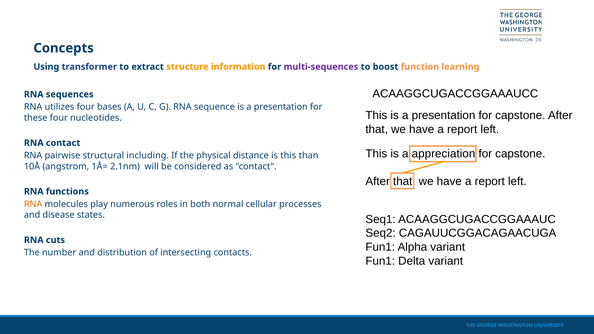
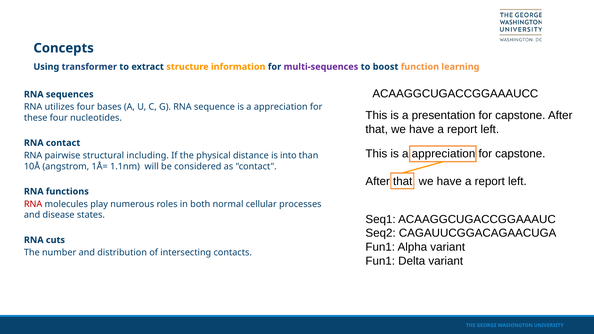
sequence is a presentation: presentation -> appreciation (281, 107)
is this: this -> into (288, 156)
2.1nm: 2.1nm -> 1.1nm (125, 166)
RNA colour: orange -> red (33, 204)
